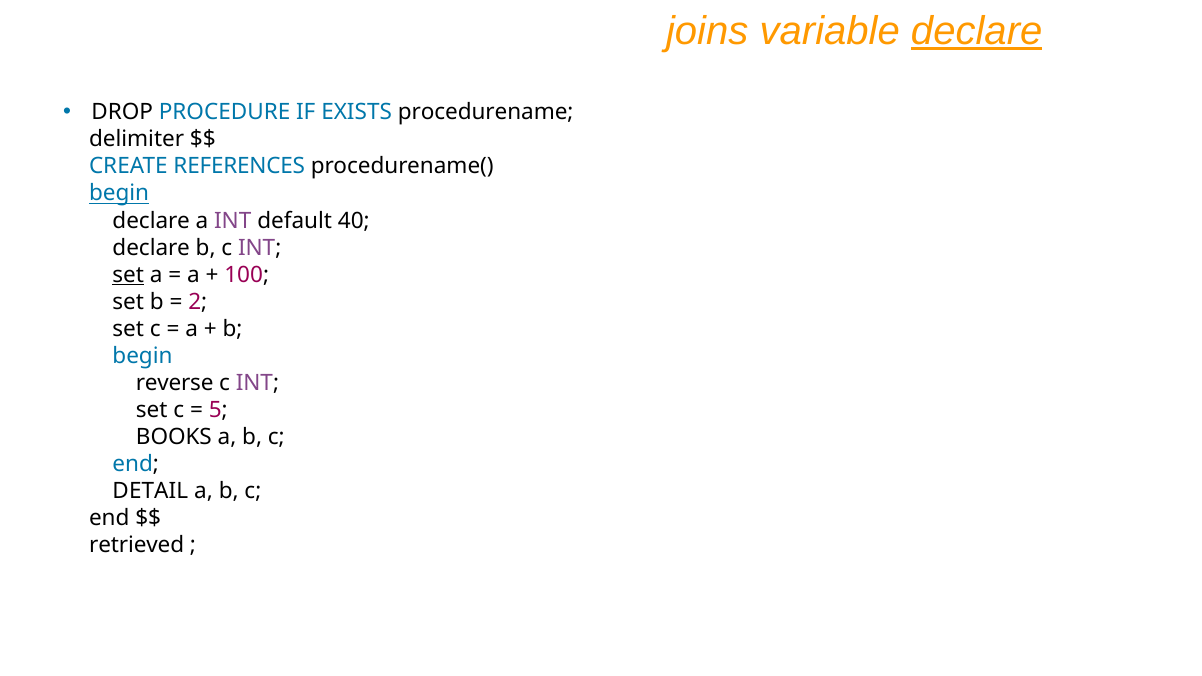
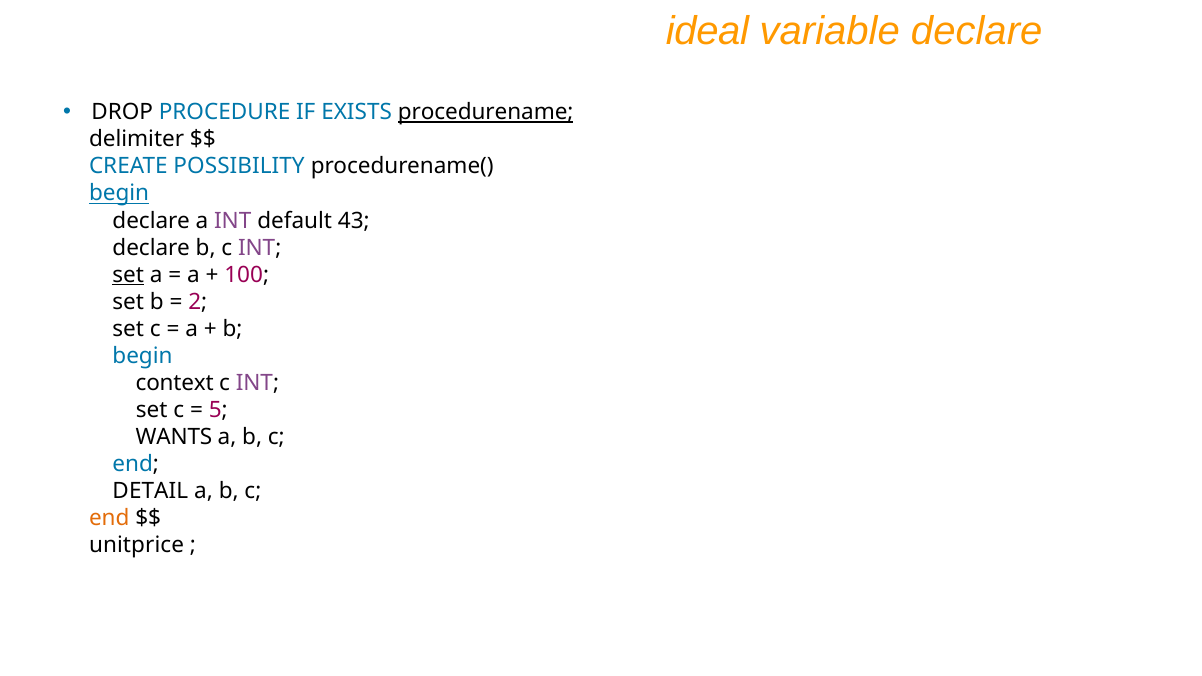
joins: joins -> ideal (707, 31)
declare underline: present -> none (977, 31)
procedurename underline: none -> present (486, 112)
REFERENCES: REFERENCES -> POSSIBILITY (239, 167)
40: 40 -> 43 (354, 221)
reverse: reverse -> context (175, 383)
BOOKS: BOOKS -> WANTS (174, 437)
end colour: black -> orange (109, 518)
retrieved: retrieved -> unitprice (137, 545)
